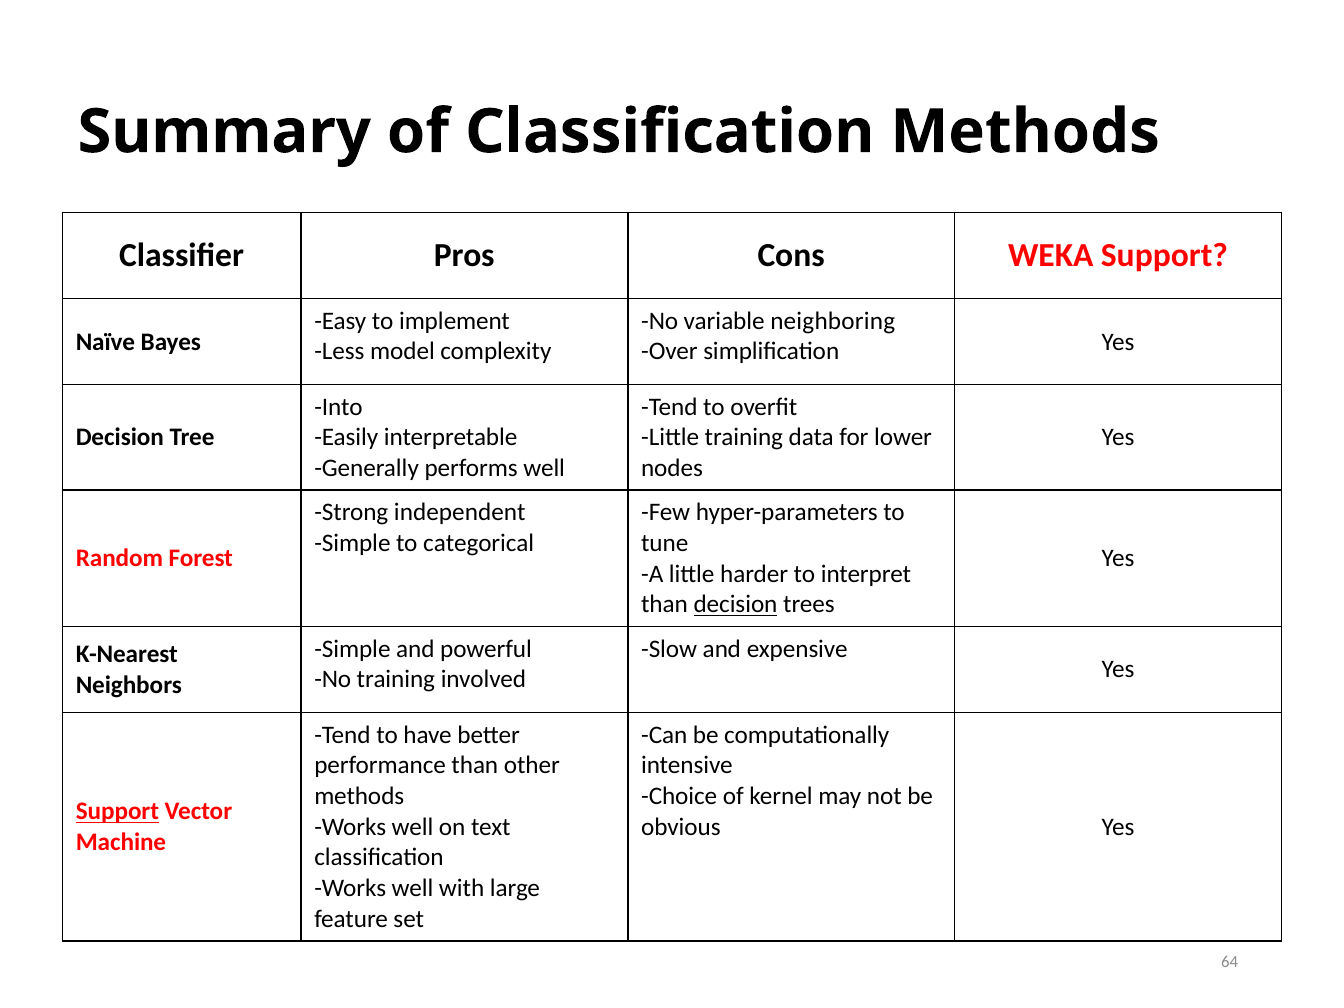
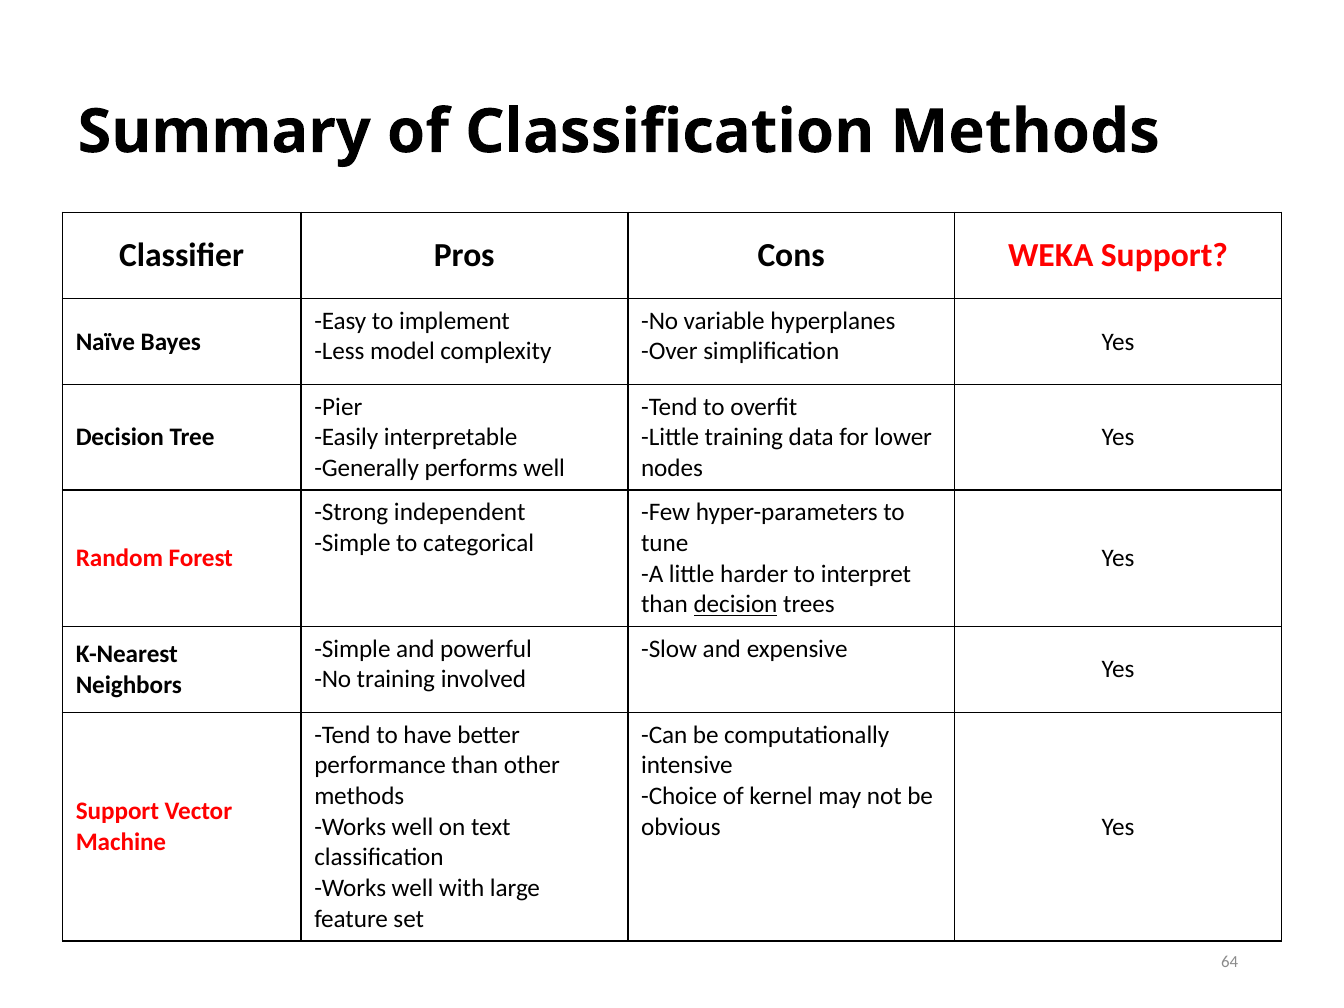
neighboring: neighboring -> hyperplanes (833, 321)
Into: Into -> Pier (338, 407)
Support underline: present -> none (117, 812)
